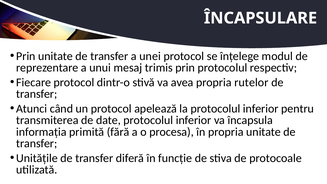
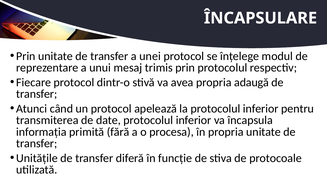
rutelor: rutelor -> adaugă (252, 82)
